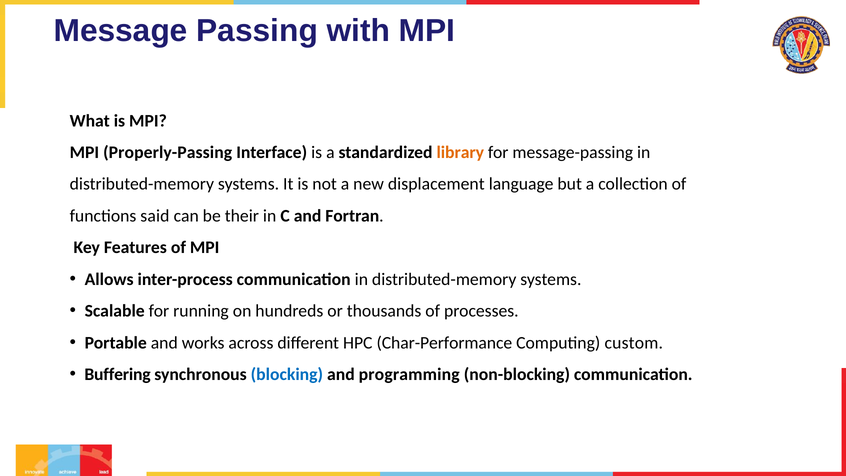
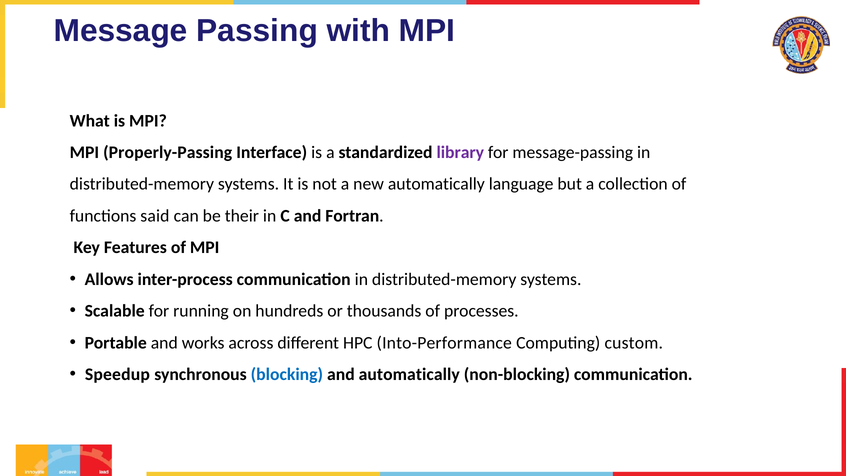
library colour: orange -> purple (460, 152)
new displacement: displacement -> automatically (436, 184)
Char-Performance: Char-Performance -> Into-Performance (444, 343)
Buffering: Buffering -> Speedup (117, 374)
and programming: programming -> automatically (409, 374)
